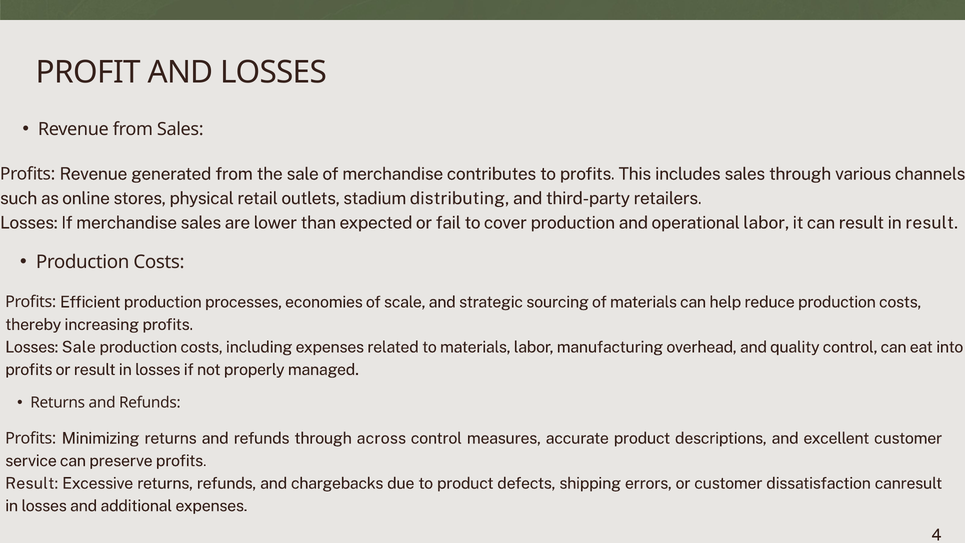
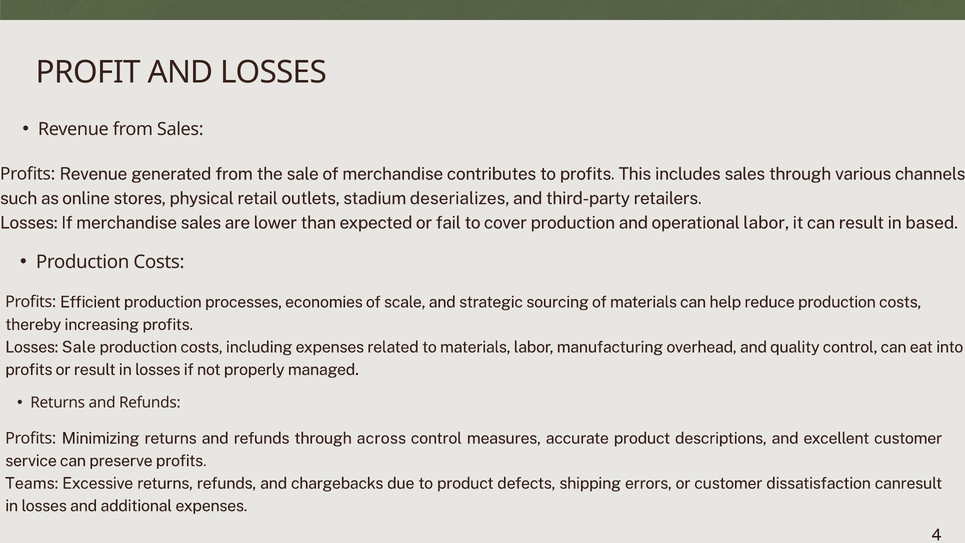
distributing: distributing -> deserializes (460, 198)
in result: result -> based (932, 223)
Result: Result -> Teams (32, 483)
